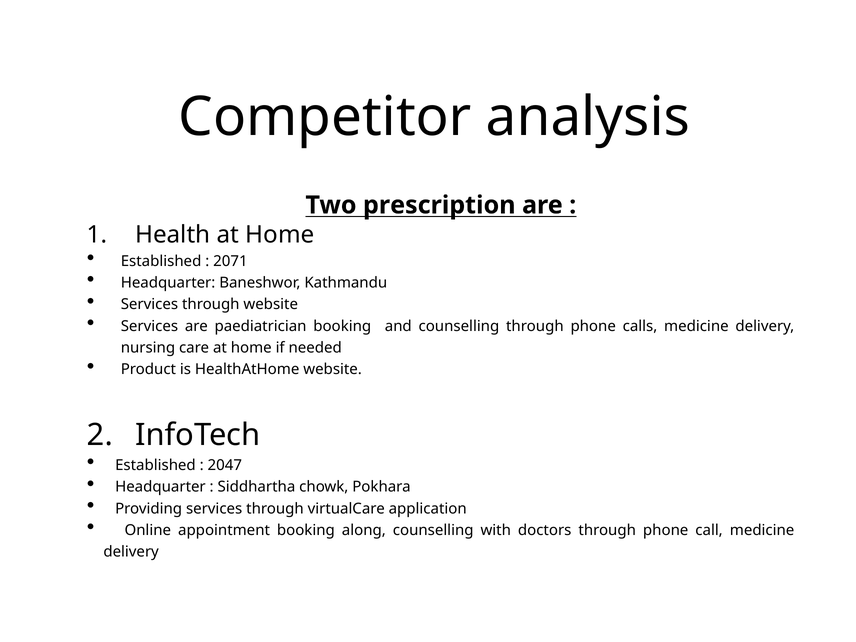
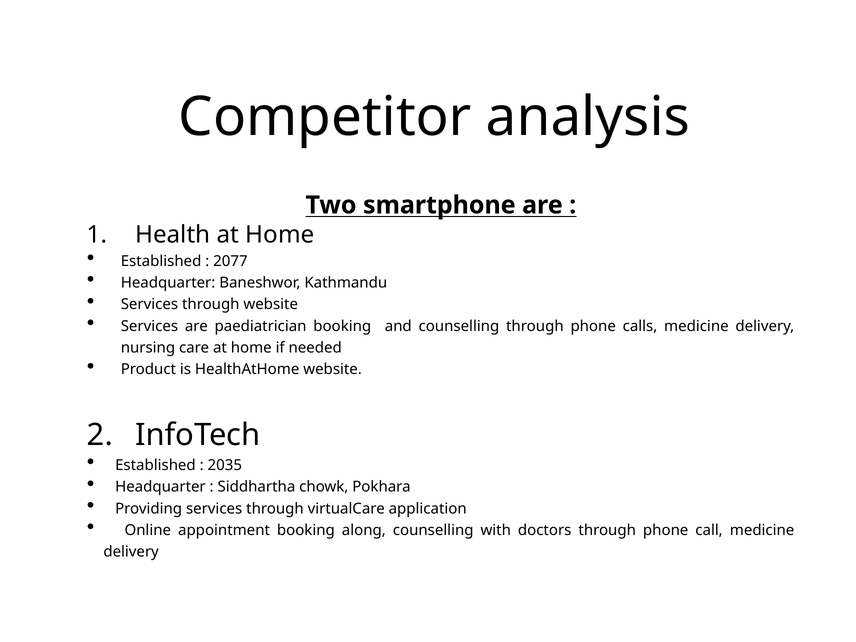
prescription: prescription -> smartphone (439, 205)
2071: 2071 -> 2077 (230, 261)
2047: 2047 -> 2035 (225, 465)
